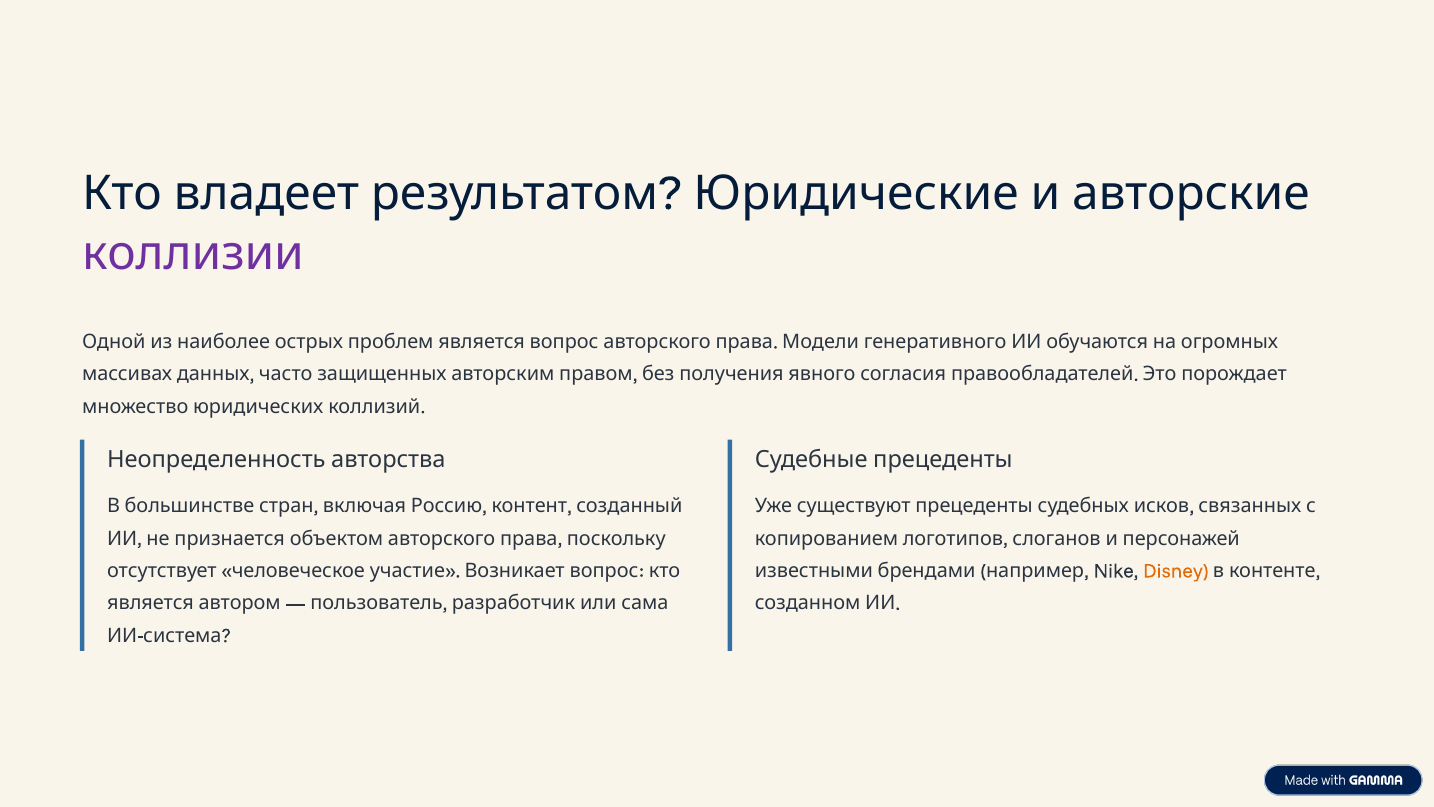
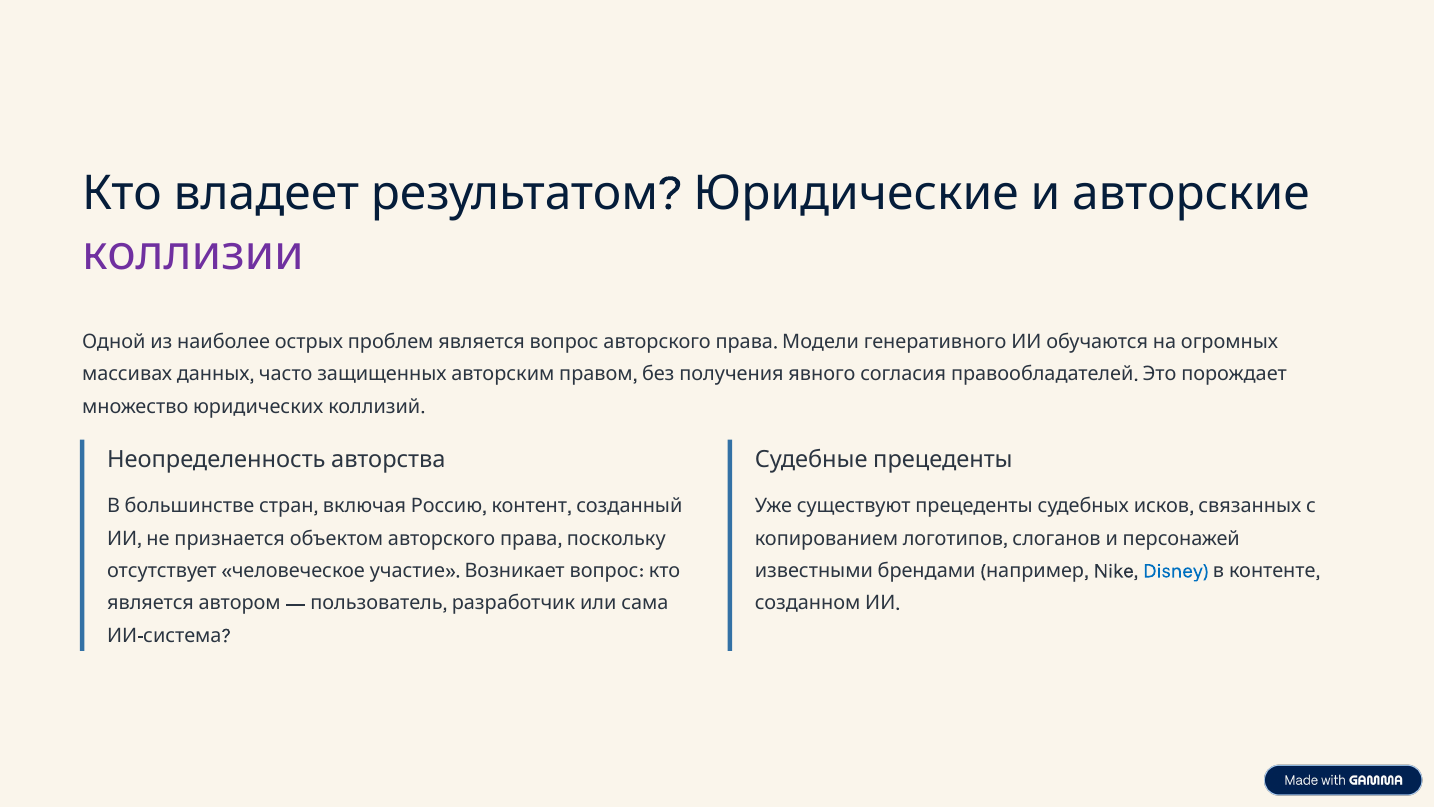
Disney colour: orange -> blue (1176, 571)
